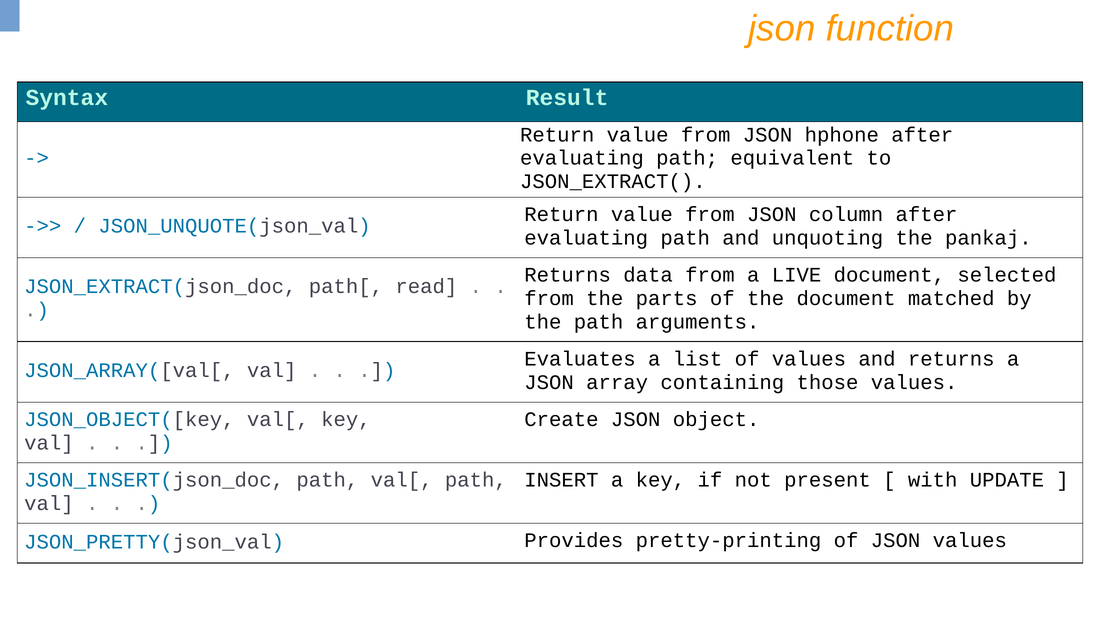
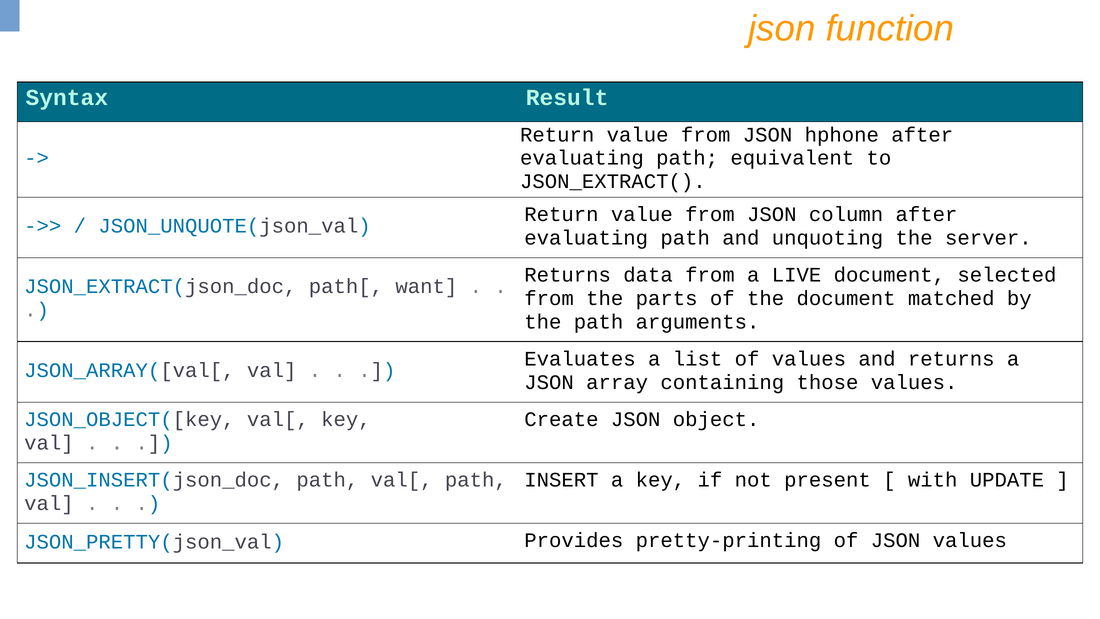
pankaj: pankaj -> server (988, 238)
read: read -> want (426, 286)
